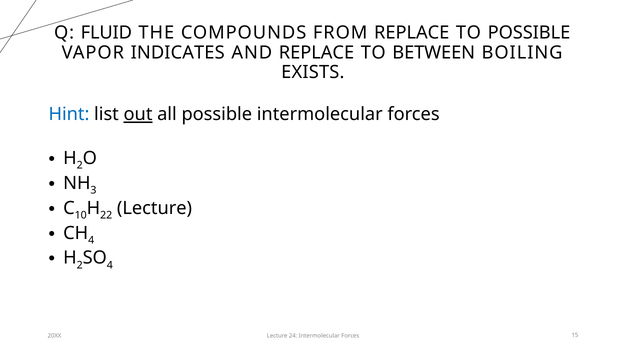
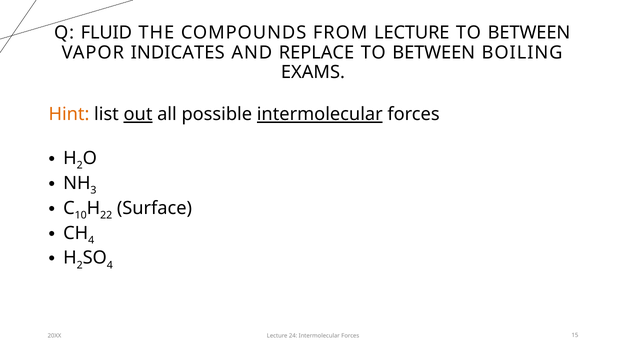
FROM REPLACE: REPLACE -> LECTURE (412, 33)
POSSIBLE: POSSIBLE -> BETWEEN (529, 33)
EXISTS: EXISTS -> EXAMS (313, 72)
Hint colour: blue -> orange (69, 114)
intermolecular underline: none -> present (320, 114)
Lecture: Lecture -> Surface (154, 208)
